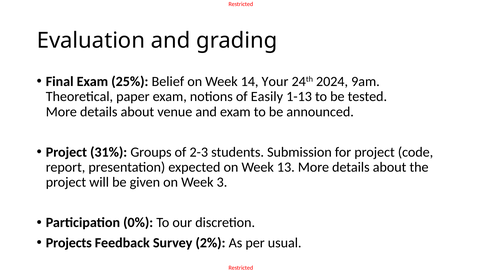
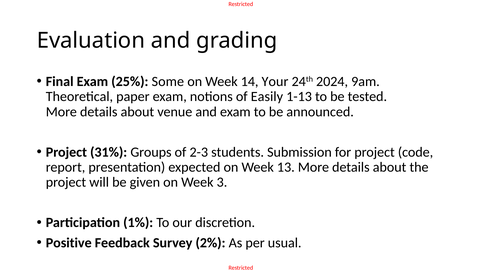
Belief: Belief -> Some (168, 81)
0%: 0% -> 1% (138, 223)
Projects: Projects -> Positive (69, 243)
